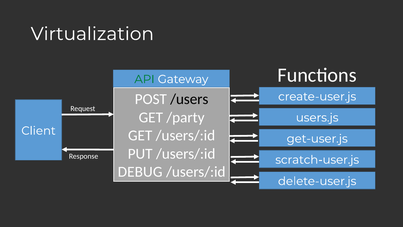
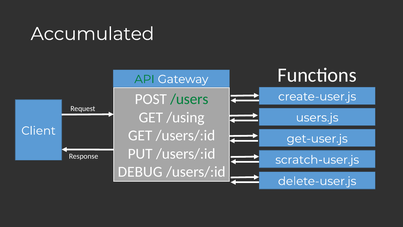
Virtualization: Virtualization -> Accumulated (92, 34)
/users colour: black -> green (189, 99)
/party: /party -> /using (185, 117)
